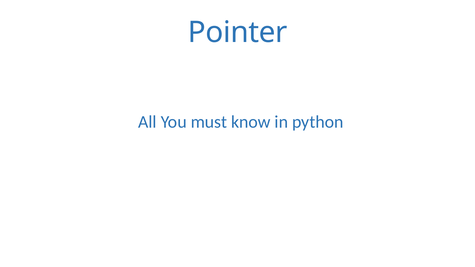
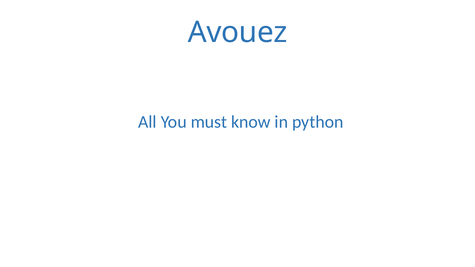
Pointer: Pointer -> Avouez (238, 32)
